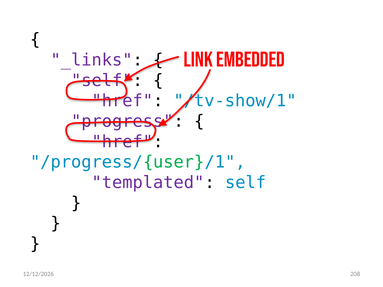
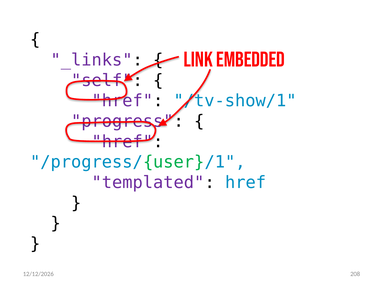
templated self: self -> href (246, 183)
